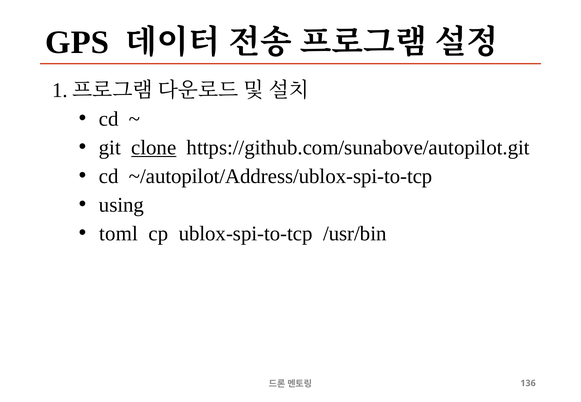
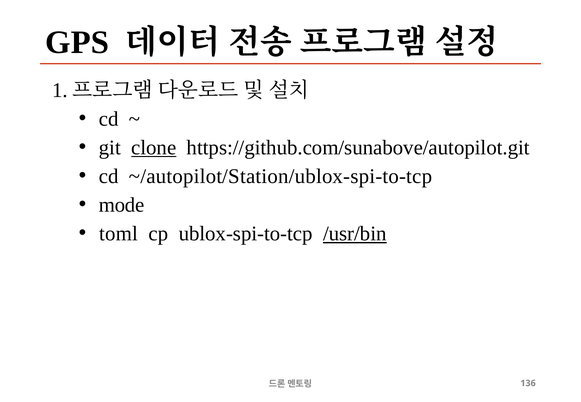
~/autopilot/Address/ublox-spi-to-tcp: ~/autopilot/Address/ublox-spi-to-tcp -> ~/autopilot/Station/ublox-spi-to-tcp (281, 176)
using: using -> mode (122, 205)
/usr/bin underline: none -> present (355, 234)
